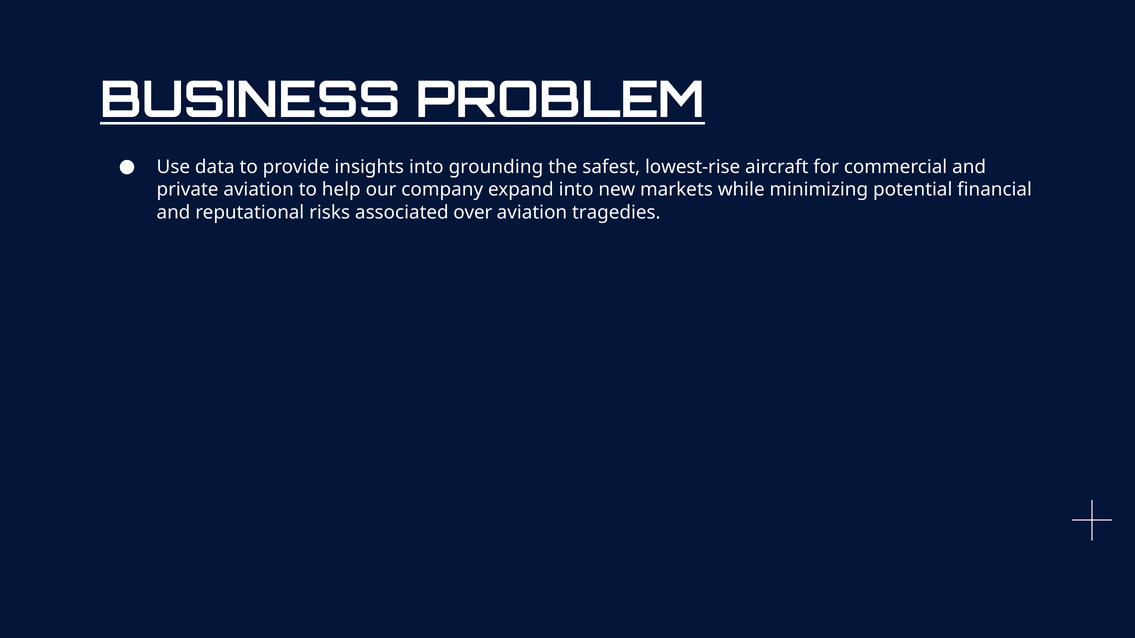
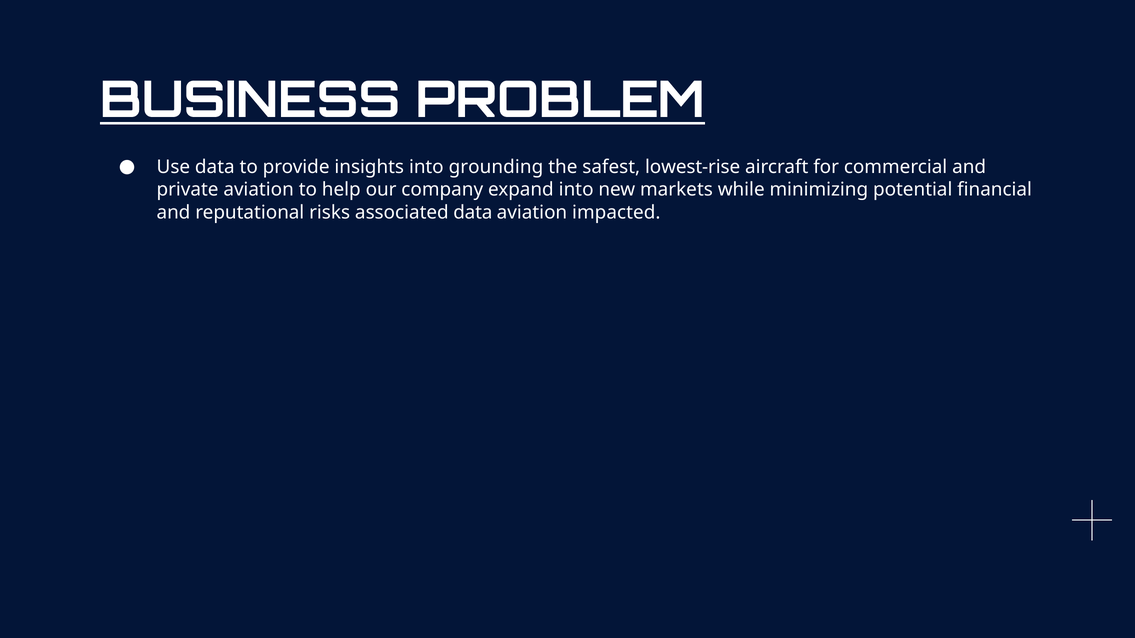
associated over: over -> data (473, 212)
tragedies: tragedies -> impacted (616, 212)
